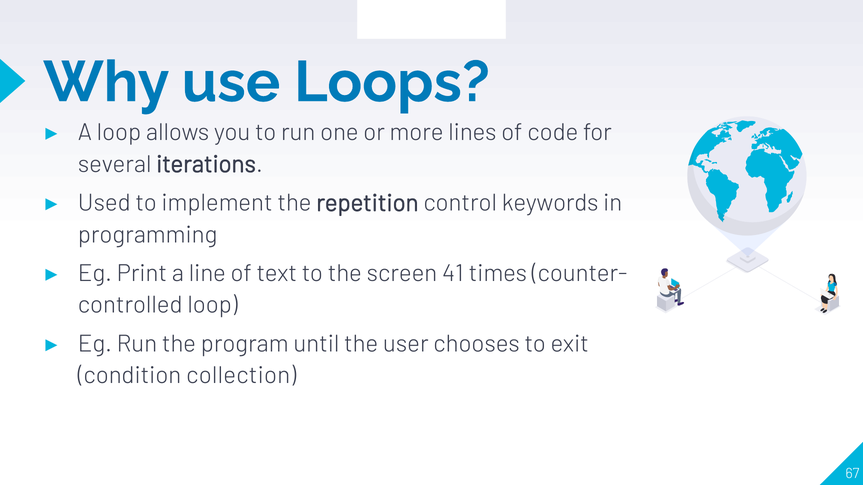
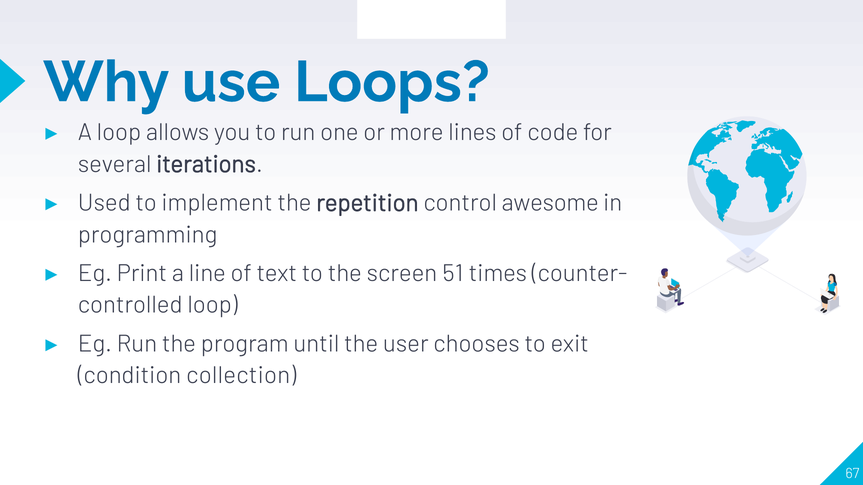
keywords: keywords -> awesome (550, 203)
41: 41 -> 51 (453, 274)
